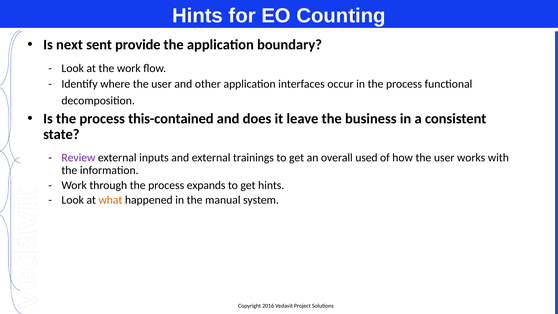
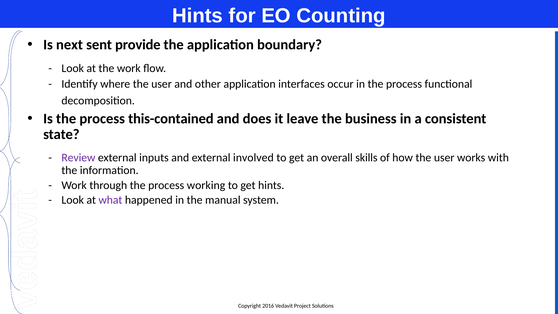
trainings: trainings -> involved (253, 158)
used: used -> skills (366, 158)
expands: expands -> working (206, 185)
what colour: orange -> purple (110, 200)
